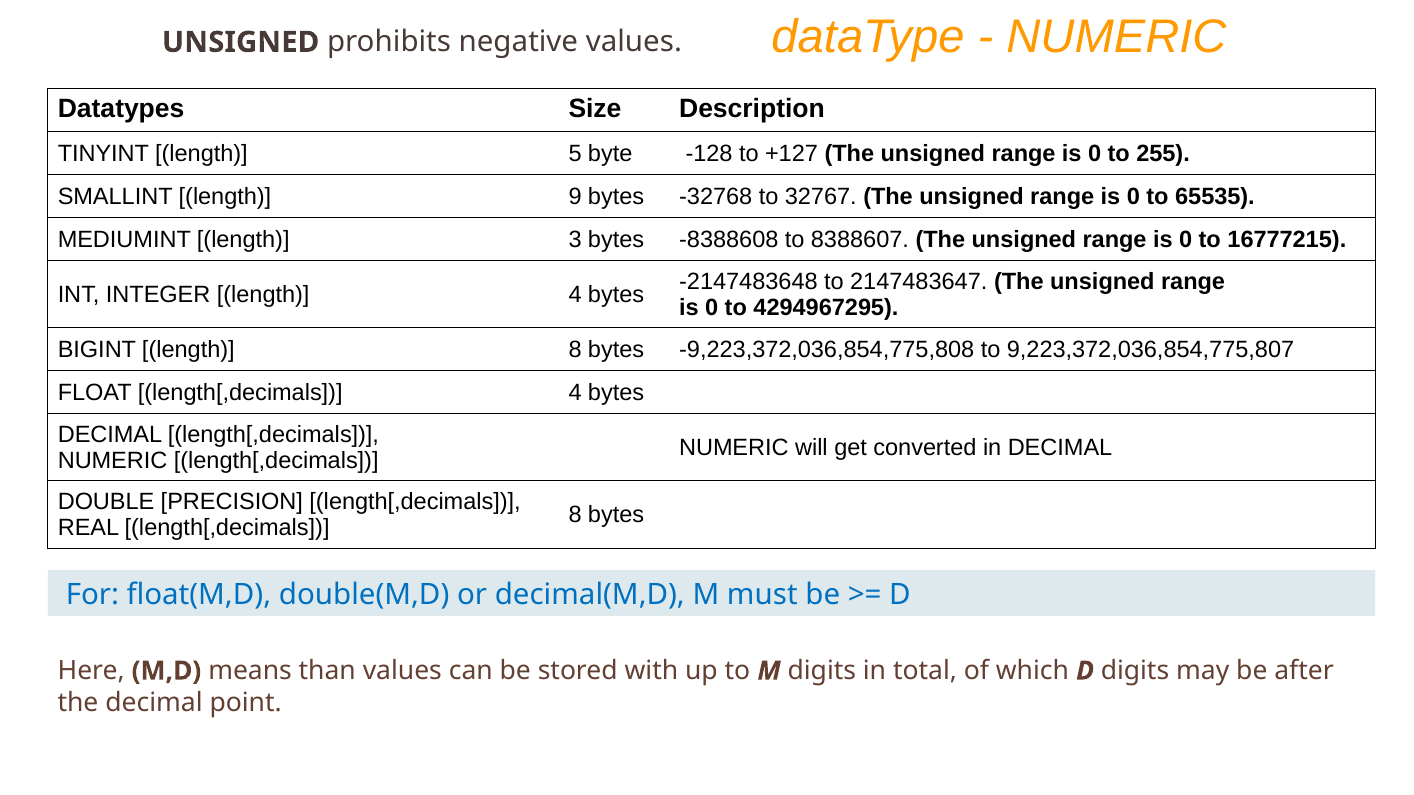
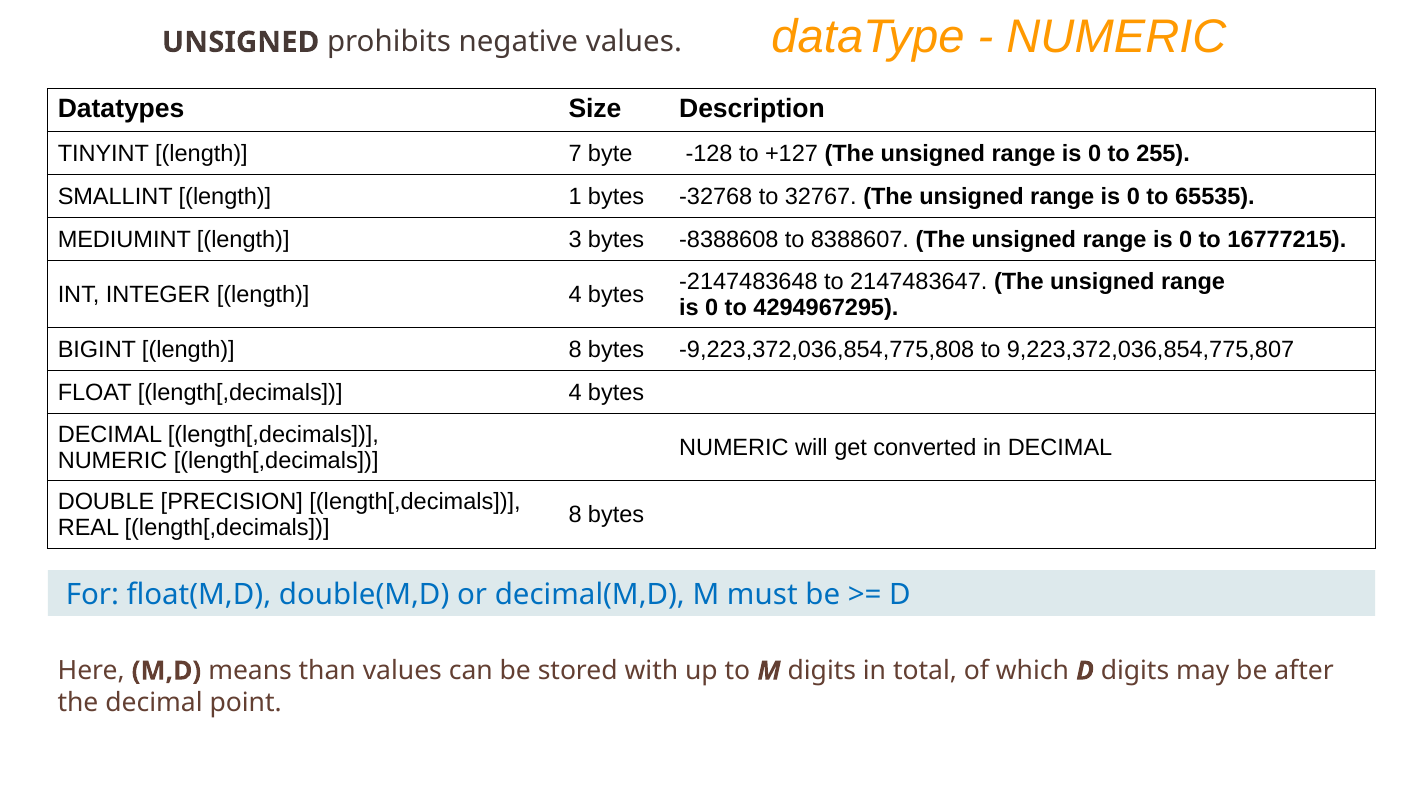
5: 5 -> 7 (575, 154)
9: 9 -> 1 (575, 197)
